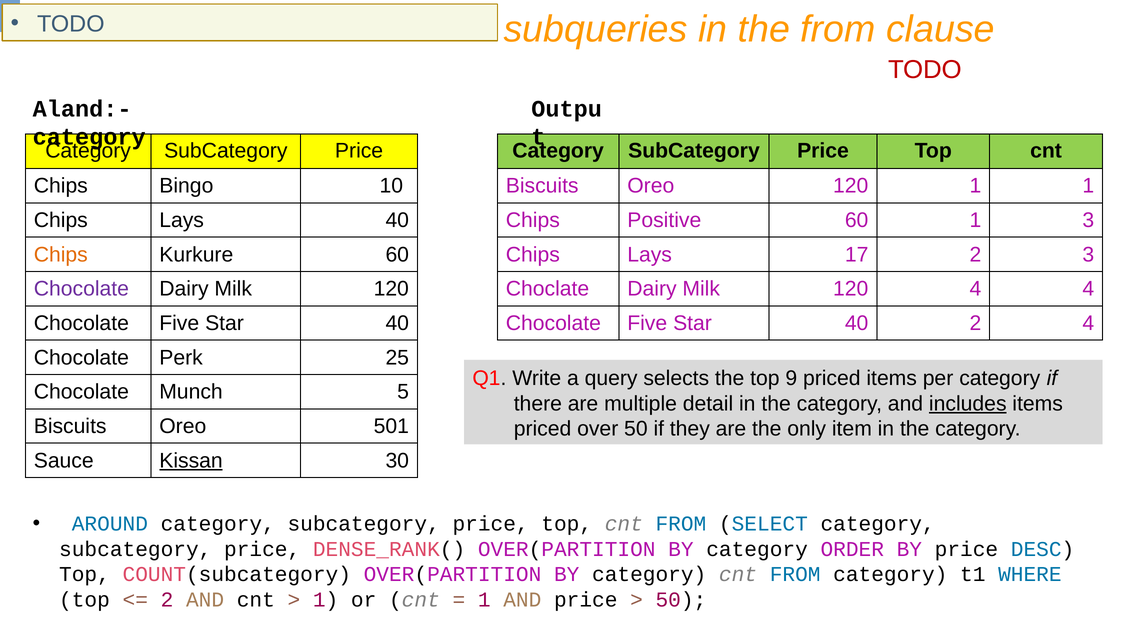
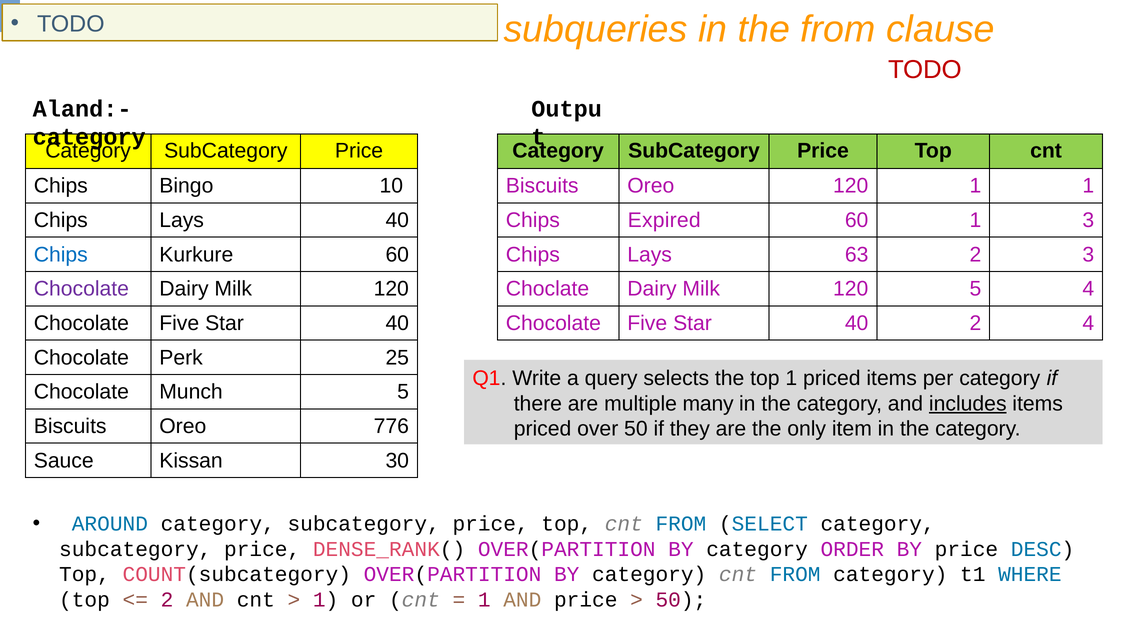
Positive: Positive -> Expired (664, 220)
Chips colour: orange -> blue (61, 254)
17: 17 -> 63 (857, 254)
120 4: 4 -> 5 (975, 289)
top 9: 9 -> 1 (791, 378)
detail: detail -> many (708, 403)
501: 501 -> 776 (391, 426)
Kissan underline: present -> none (191, 460)
